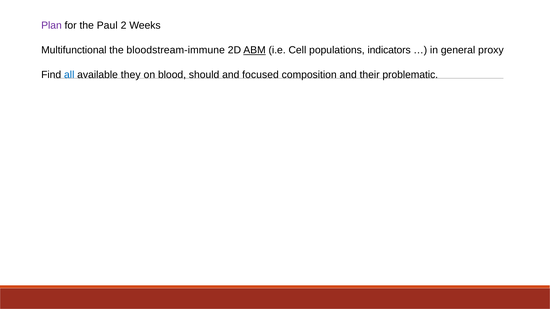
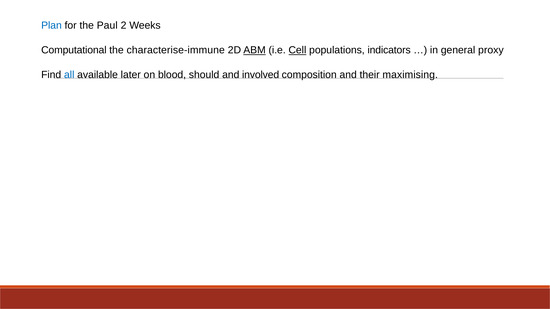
Plan colour: purple -> blue (51, 25)
Multifunctional: Multifunctional -> Computational (74, 50)
bloodstream-immune: bloodstream-immune -> characterise-immune (176, 50)
Cell underline: none -> present (297, 50)
they: they -> later (131, 75)
focused: focused -> involved (261, 75)
problematic: problematic -> maximising (410, 75)
